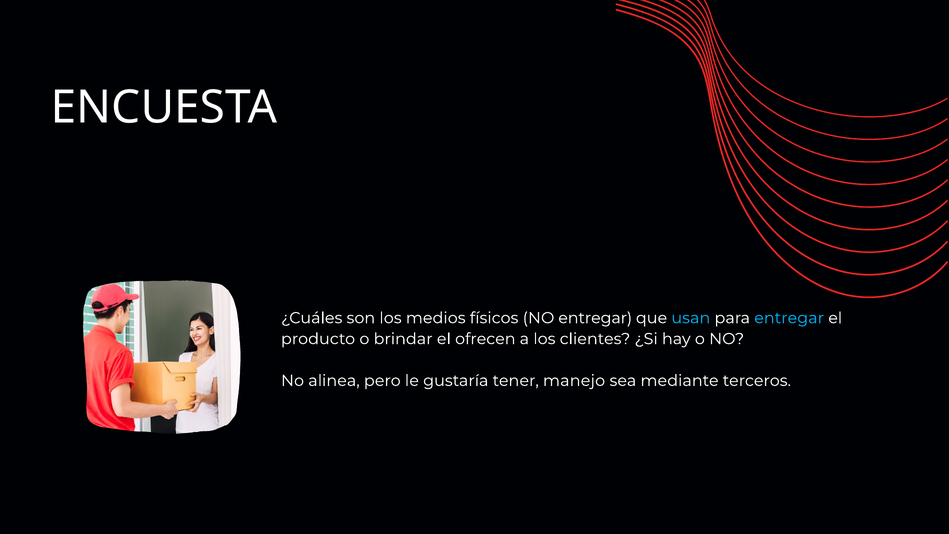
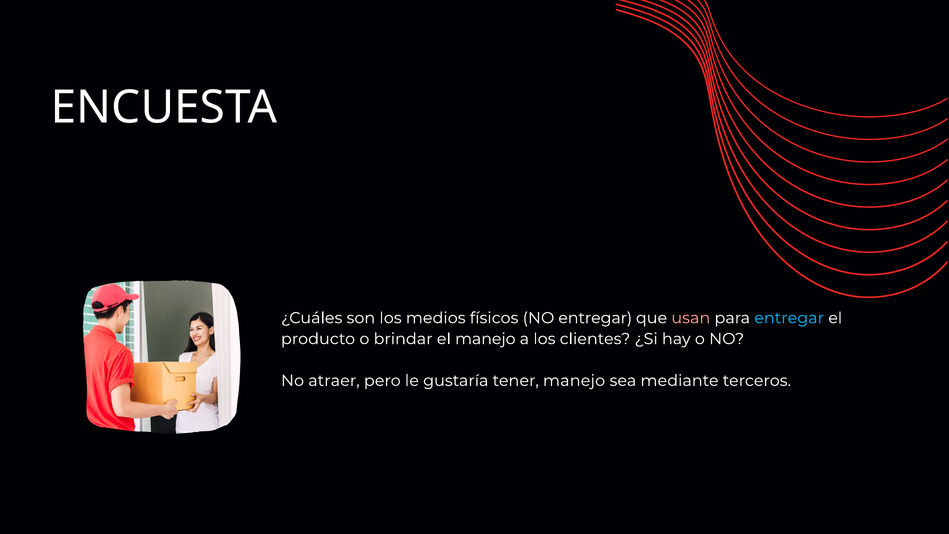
usan colour: light blue -> pink (691, 318)
el ofrecen: ofrecen -> manejo (485, 339)
alinea: alinea -> atraer (334, 381)
